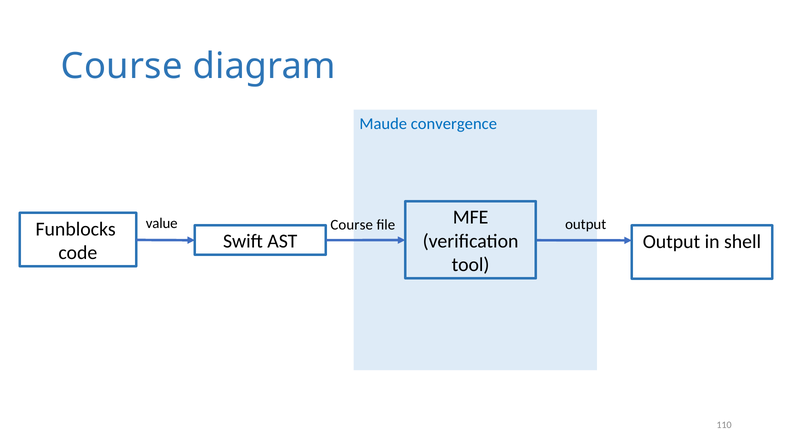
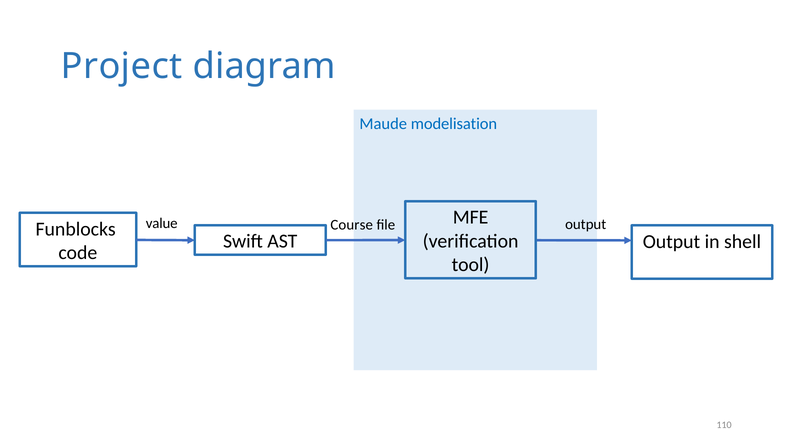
Course: Course -> Project (122, 67)
convergence: convergence -> modelisation (454, 124)
